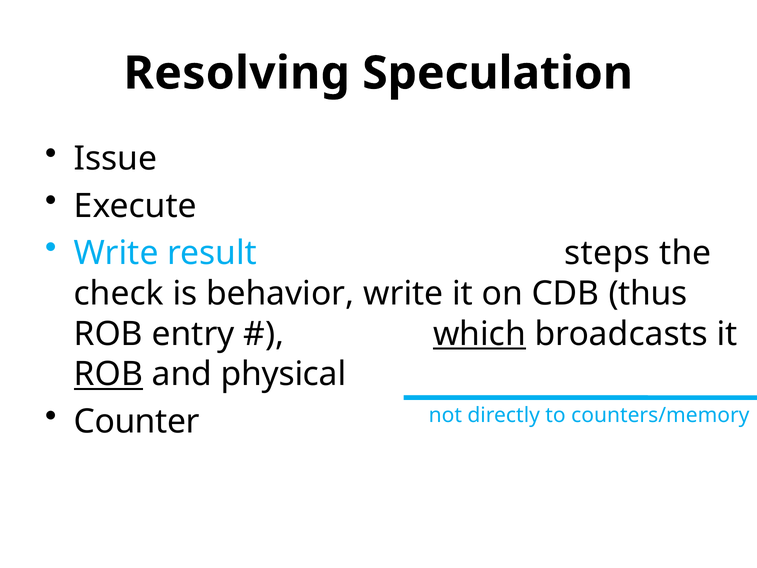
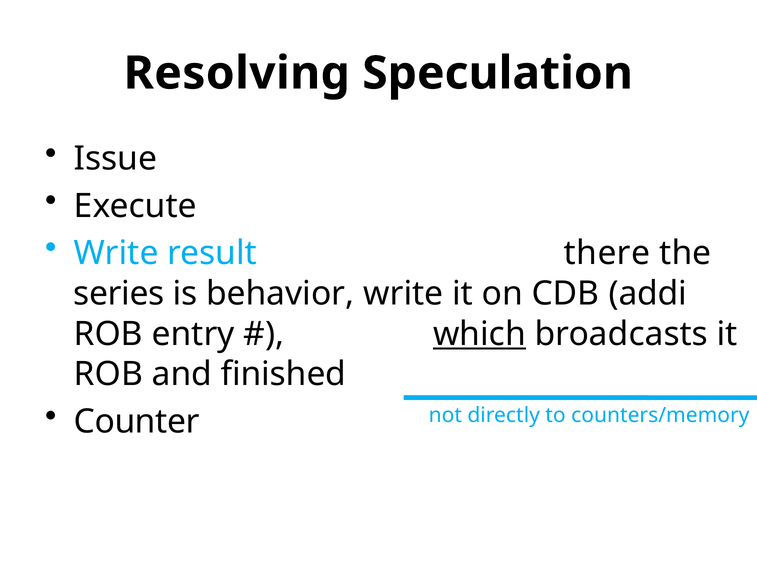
steps: steps -> there (607, 253)
check: check -> series (119, 293)
thus: thus -> addi (648, 293)
ROB underline: present -> none (108, 374)
physical: physical -> finished (283, 374)
